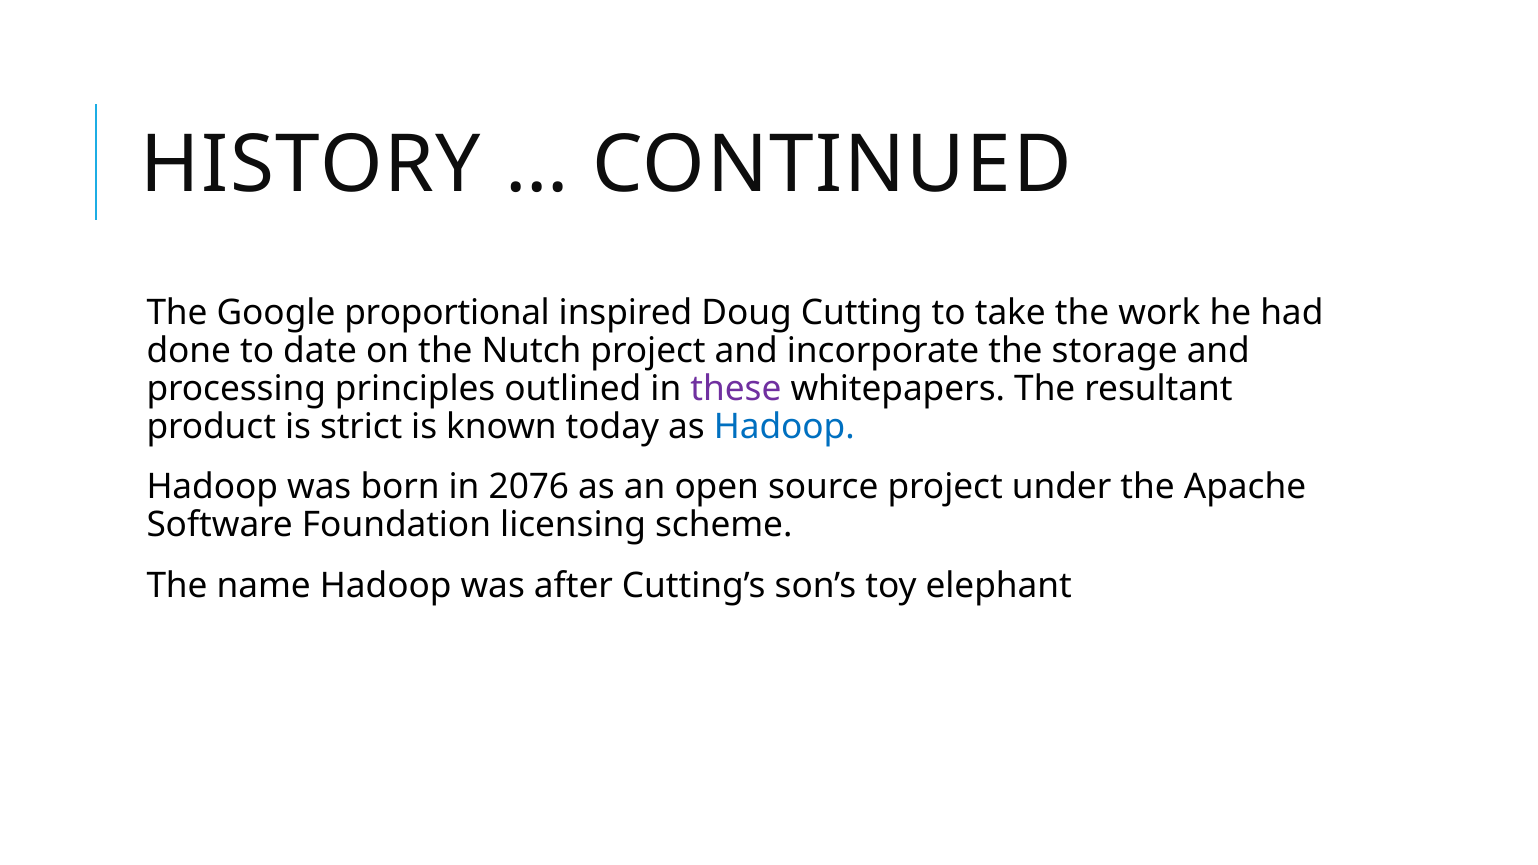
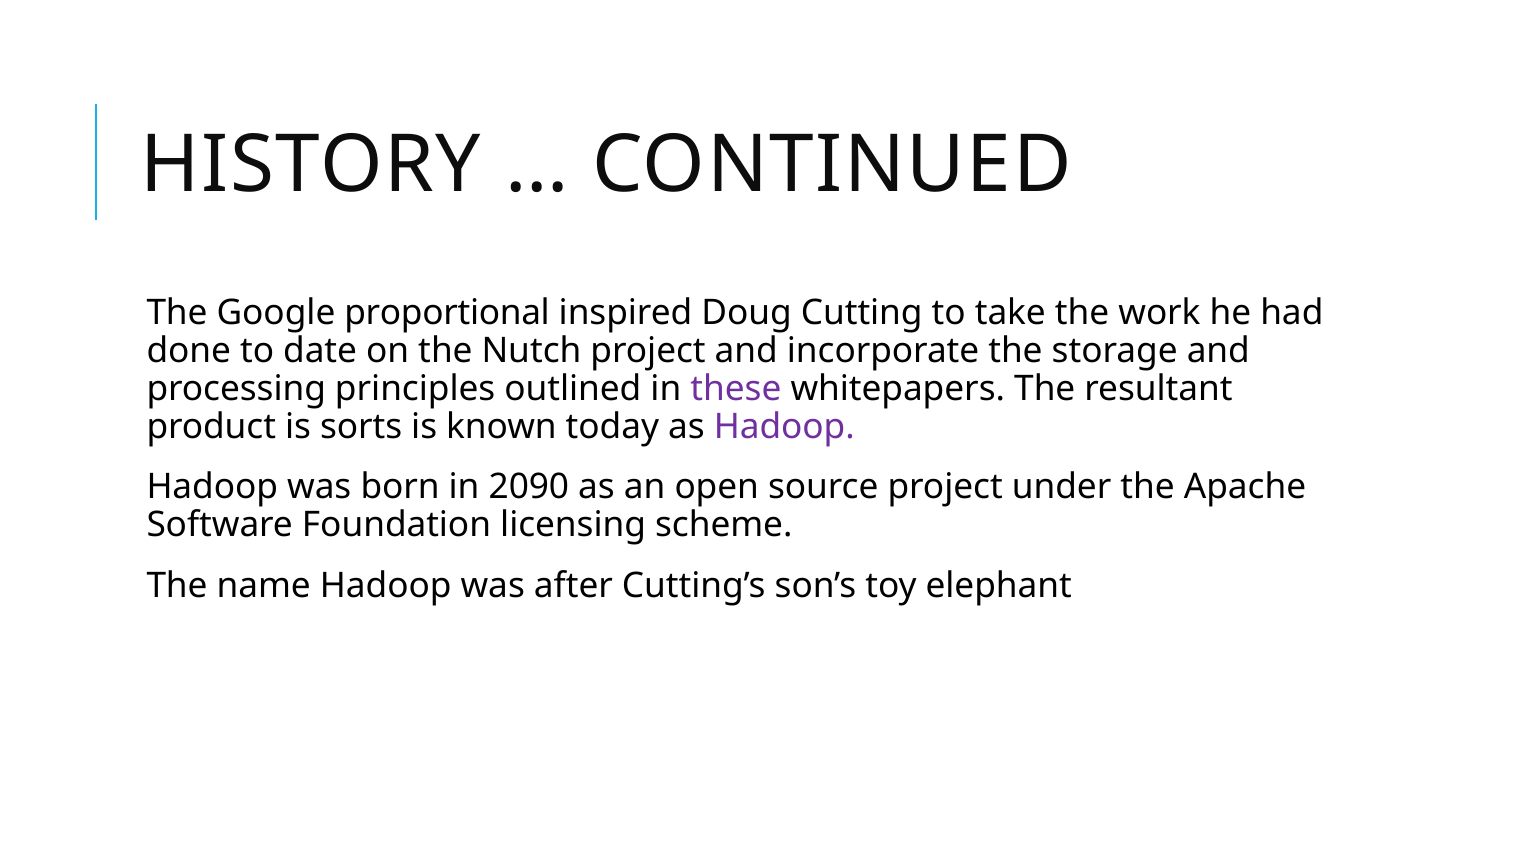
strict: strict -> sorts (361, 427)
Hadoop colour: blue -> purple (784, 427)
2076: 2076 -> 2090 (529, 487)
